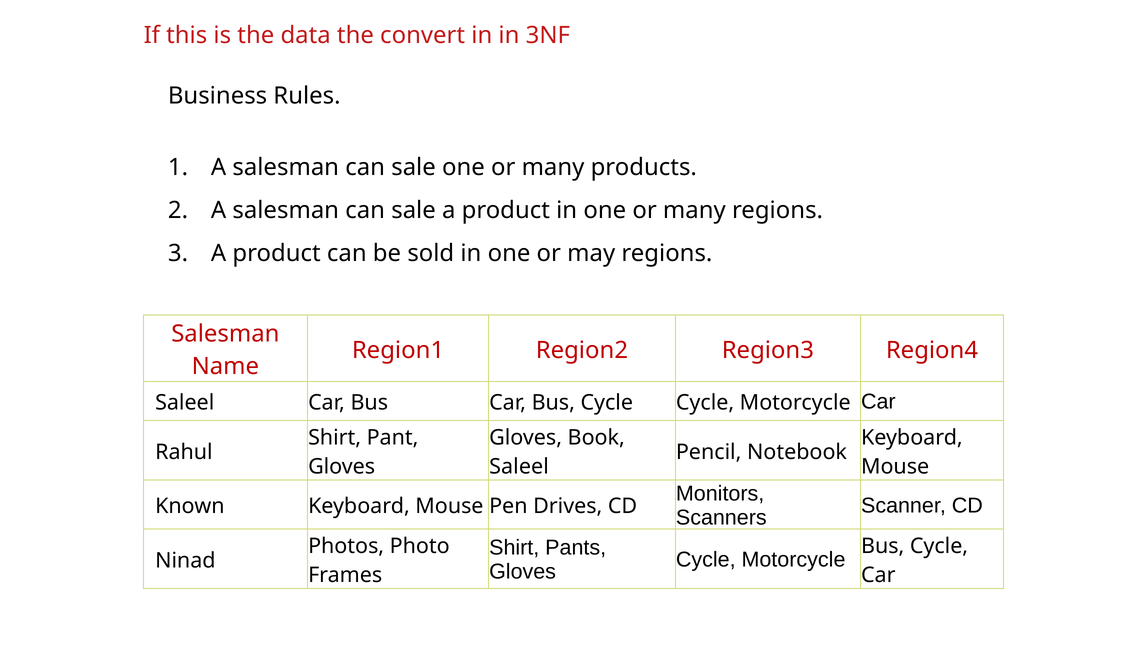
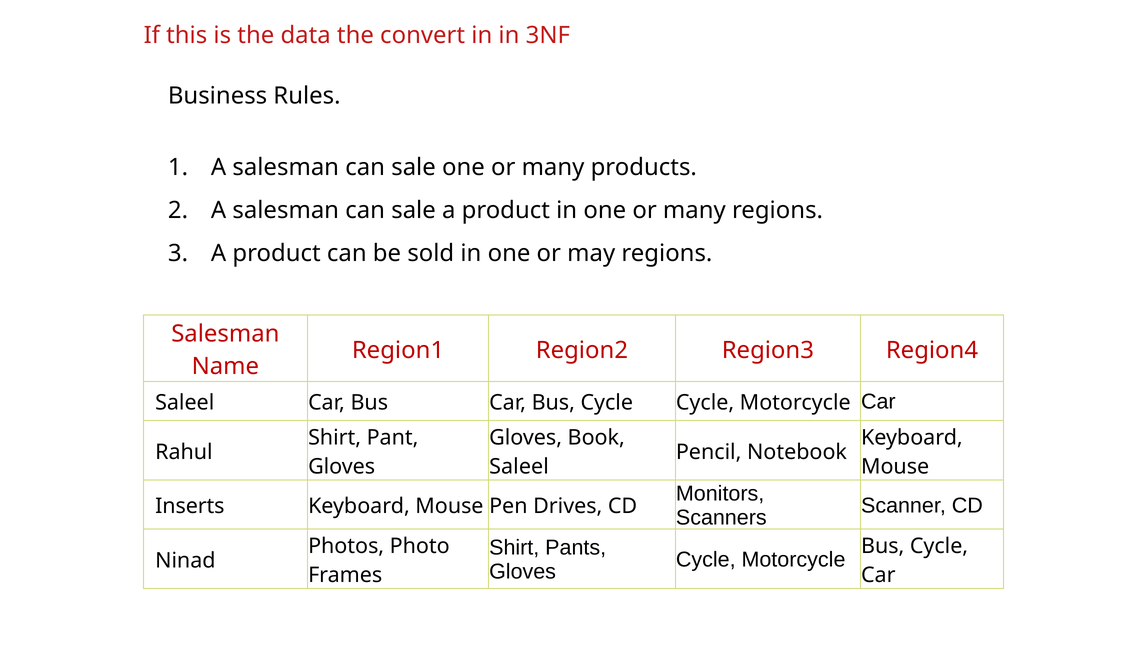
Known: Known -> Inserts (190, 506)
